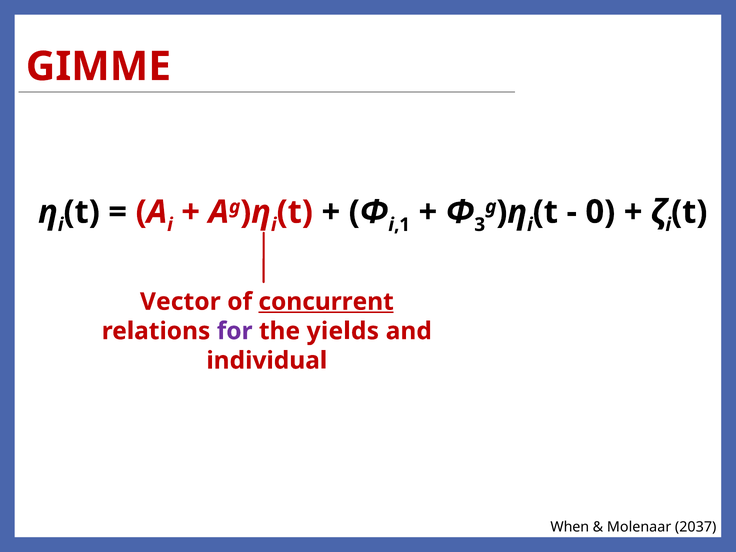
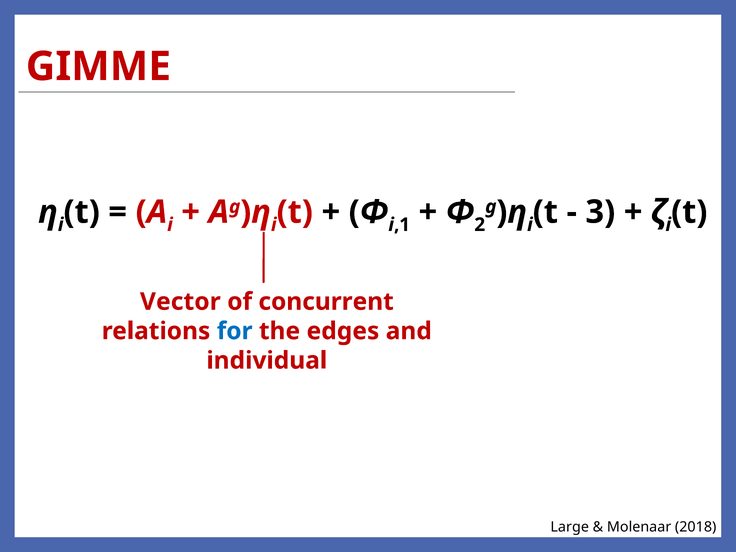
0: 0 -> 3 (600, 212)
3: 3 -> 2 (480, 225)
concurrent underline: present -> none (326, 302)
for colour: purple -> blue (235, 331)
yields: yields -> edges (343, 331)
When: When -> Large (570, 527)
2037: 2037 -> 2018 (696, 527)
